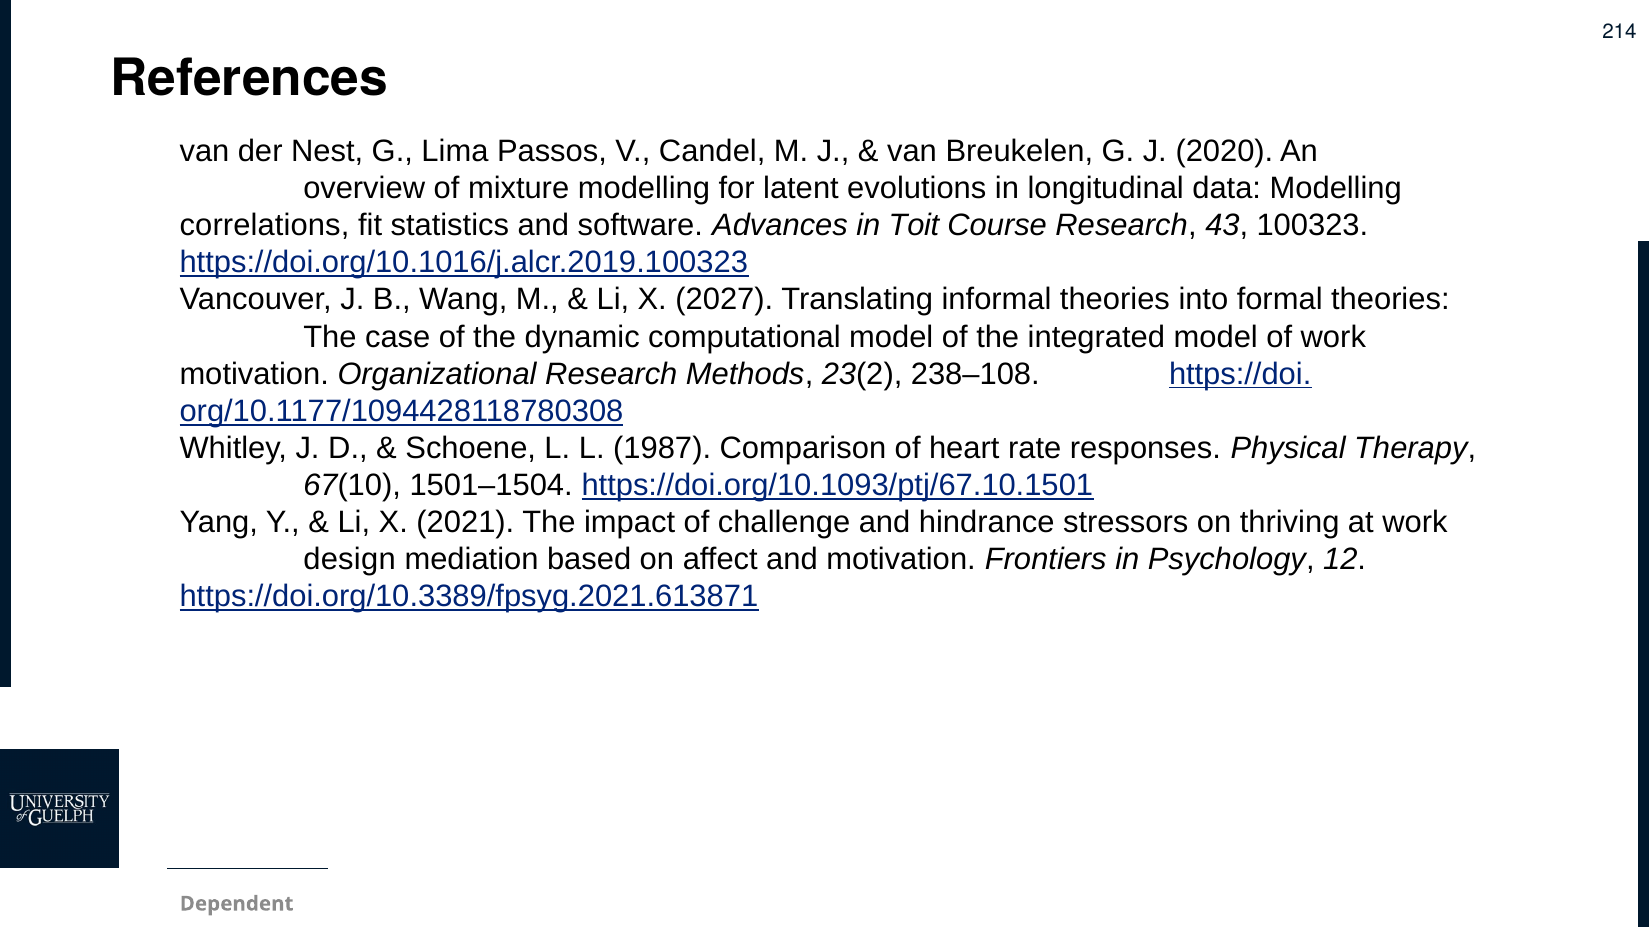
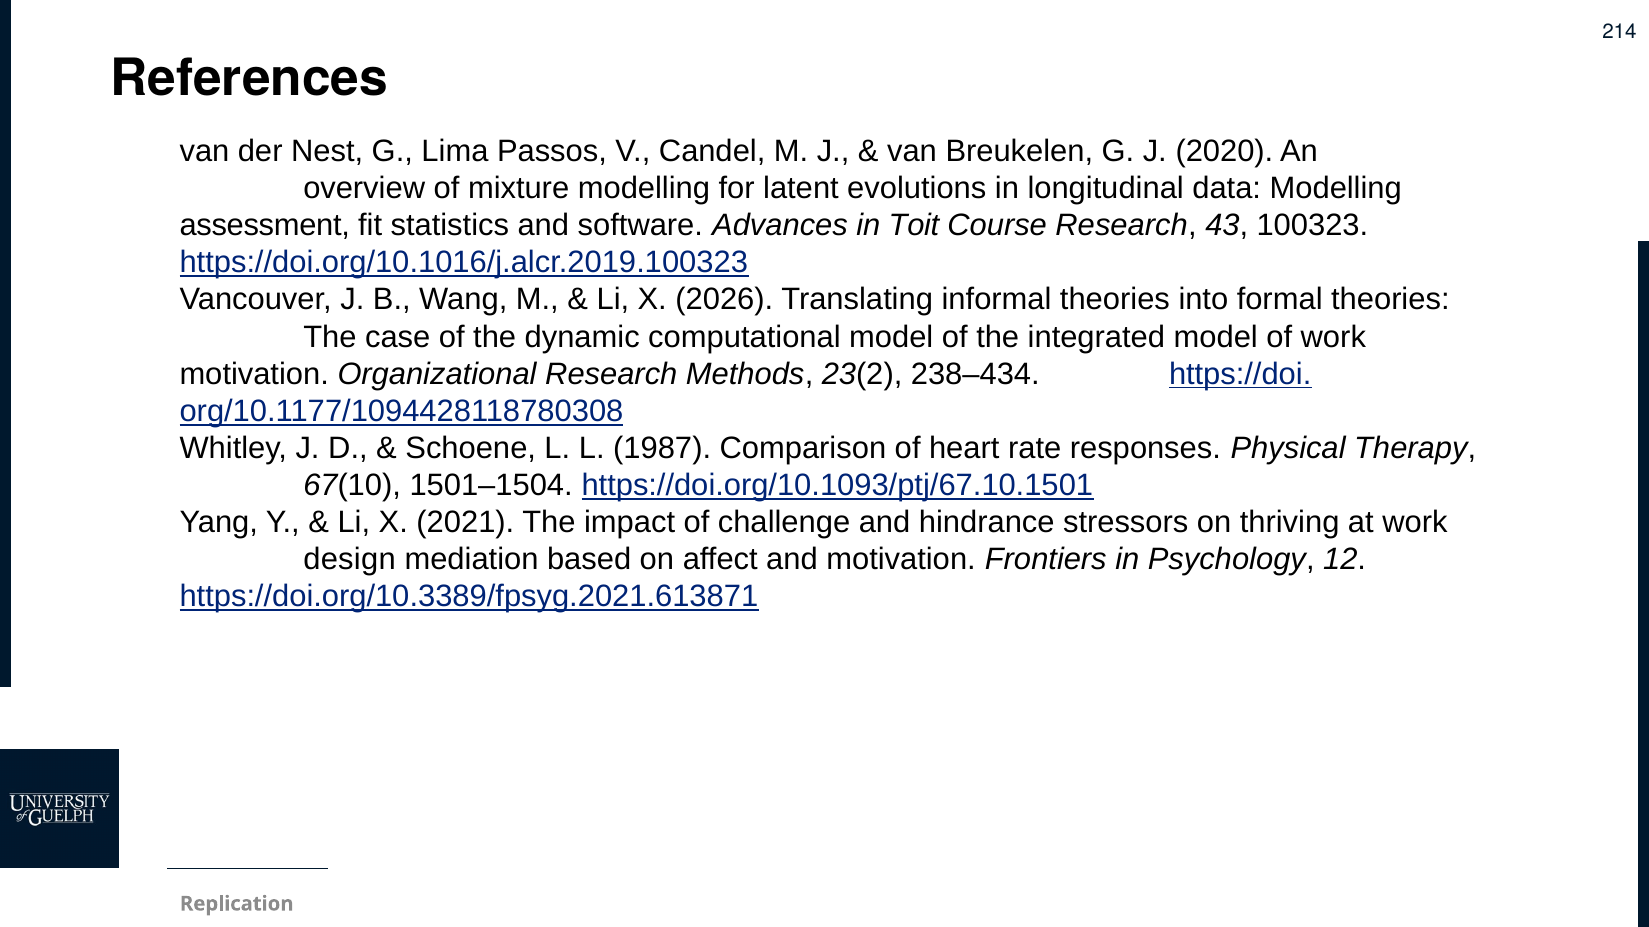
correlations: correlations -> assessment (265, 226)
2027: 2027 -> 2026 (724, 300)
238–108: 238–108 -> 238–434 (975, 374)
Dependent: Dependent -> Replication (237, 904)
